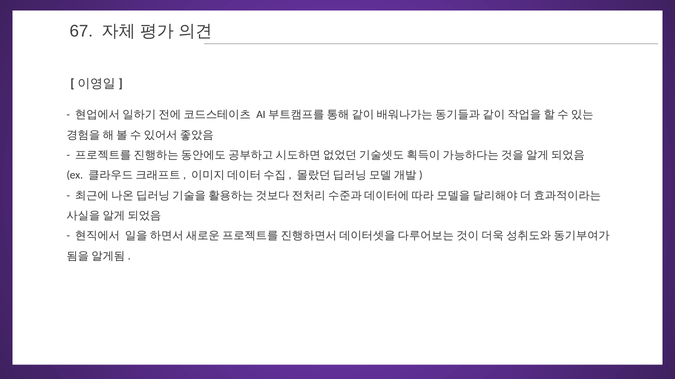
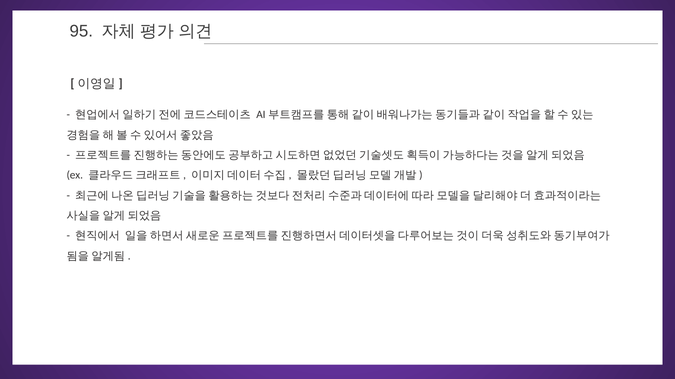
67: 67 -> 95 (81, 31)
